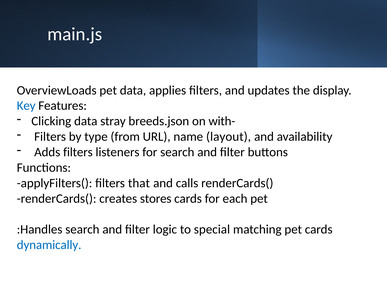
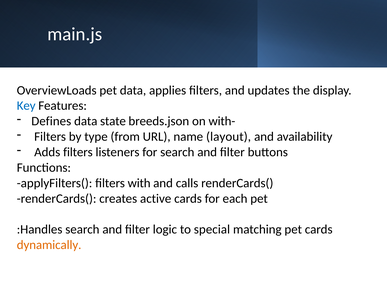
Clicking: Clicking -> Defines (51, 121)
stray: stray -> state (113, 121)
that: that -> with (139, 183)
stores: stores -> active (156, 199)
dynamically colour: blue -> orange (49, 245)
